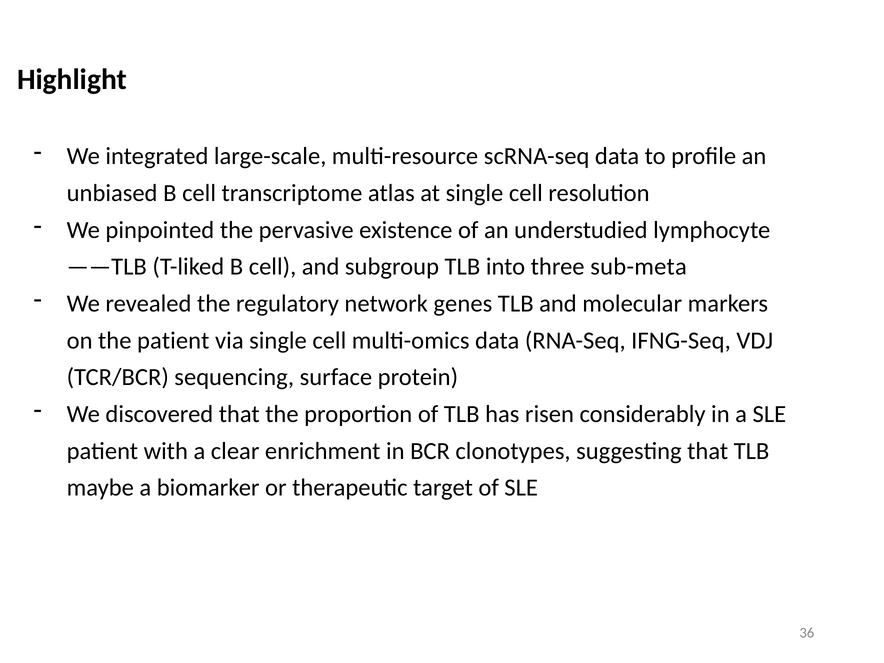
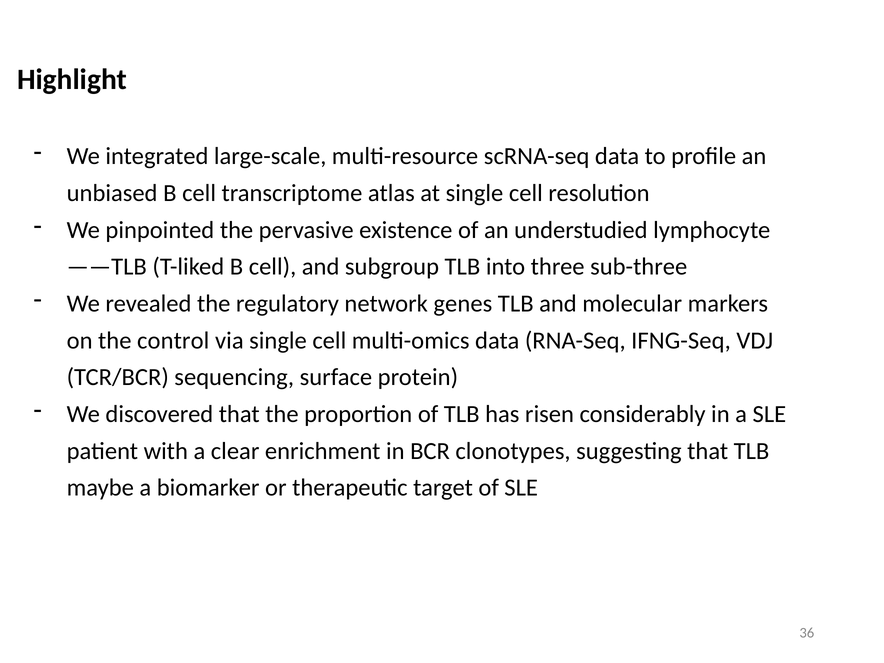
sub-meta: sub-meta -> sub-three (639, 267)
the patient: patient -> control (173, 340)
